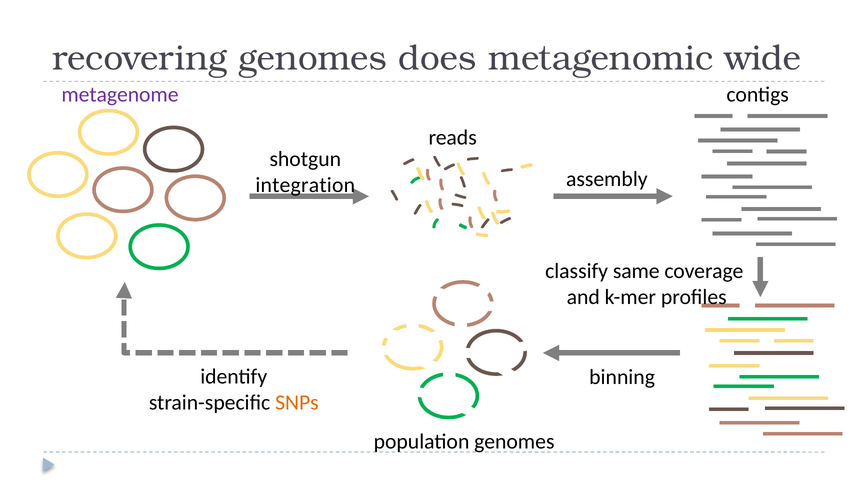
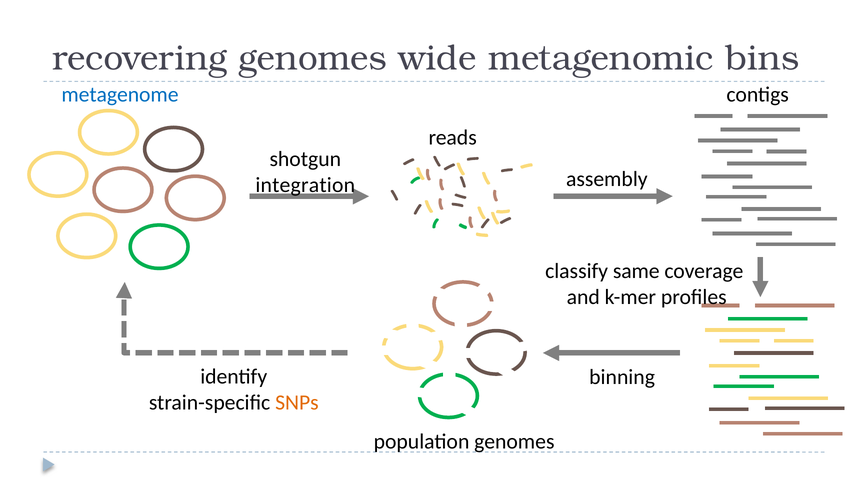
does: does -> wide (437, 58)
wide: wide -> bins (762, 58)
metagenome colour: purple -> blue (120, 95)
